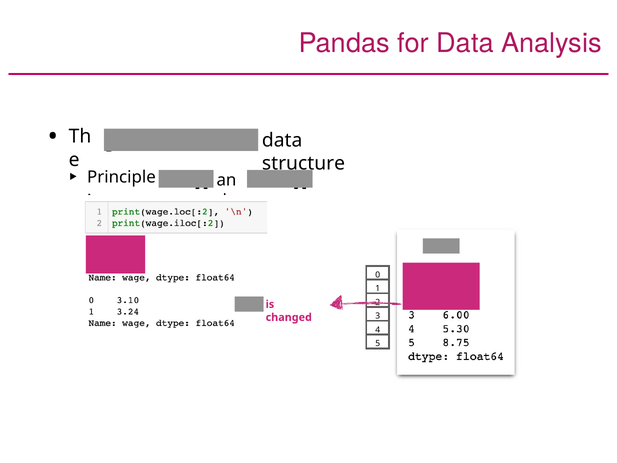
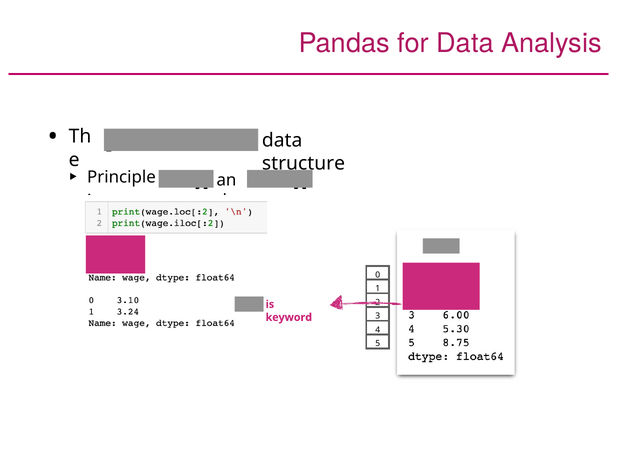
changed: changed -> keyword (289, 317)
